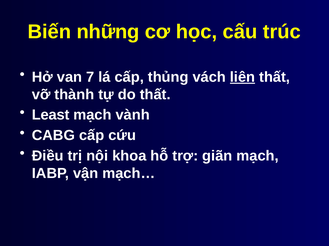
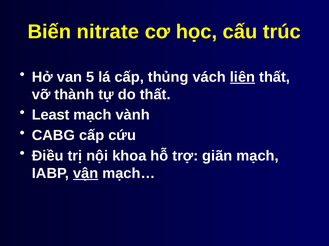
những: những -> nitrate (108, 32)
7: 7 -> 5 (90, 77)
vận underline: none -> present (86, 174)
